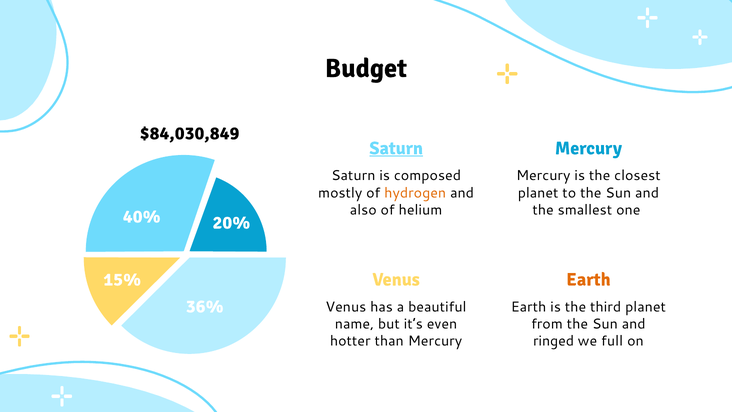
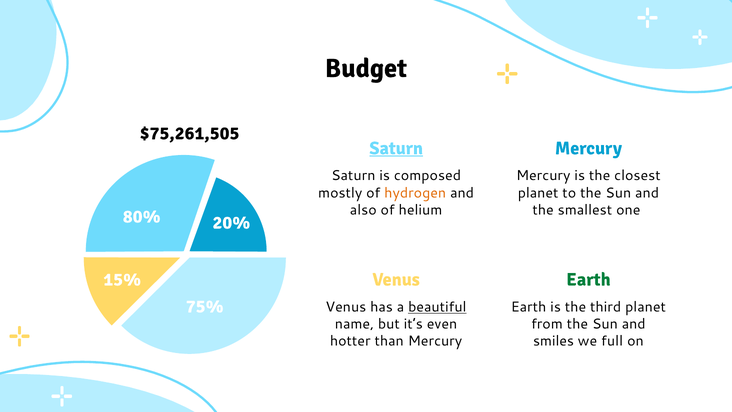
$84,030,849: $84,030,849 -> $75,261,505 (190, 133)
40%: 40% -> 80% (142, 216)
Earth colour: orange -> green (588, 279)
36%: 36% -> 75% (205, 306)
beautiful underline: none -> present (437, 307)
ringed: ringed -> smiles (554, 341)
